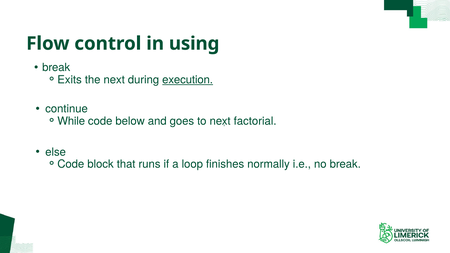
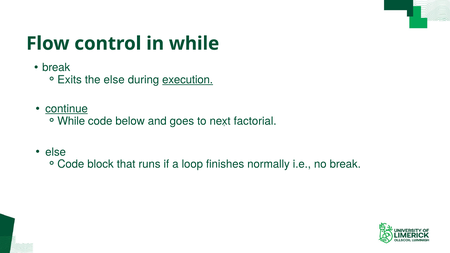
in using: using -> while (194, 44)
the next: next -> else (114, 80)
continue underline: none -> present (67, 109)
